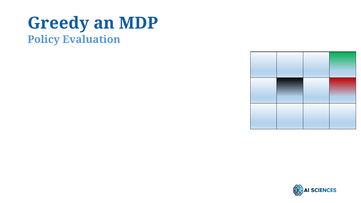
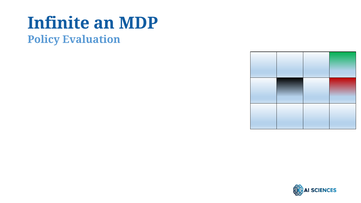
Greedy: Greedy -> Infinite (58, 23)
